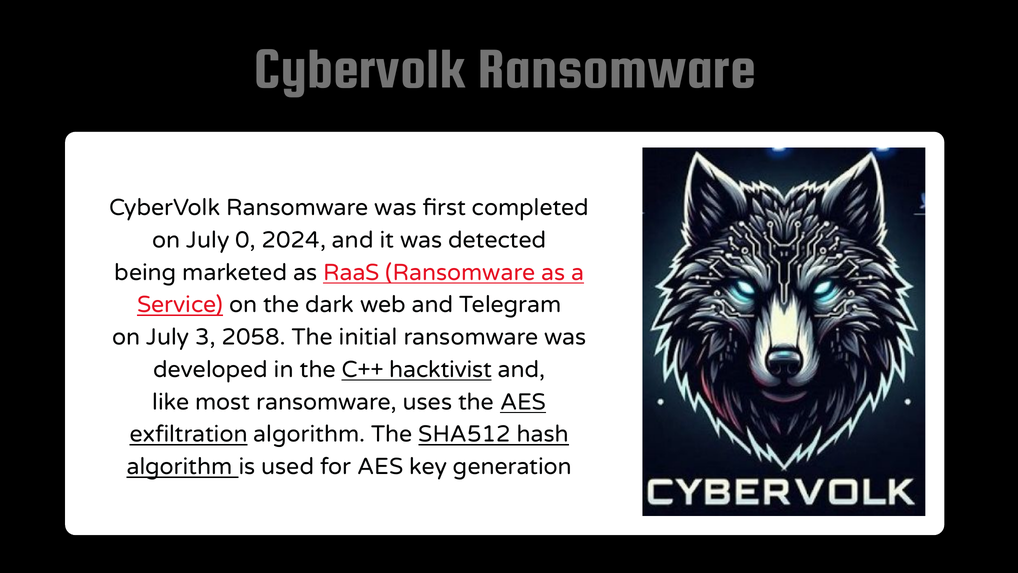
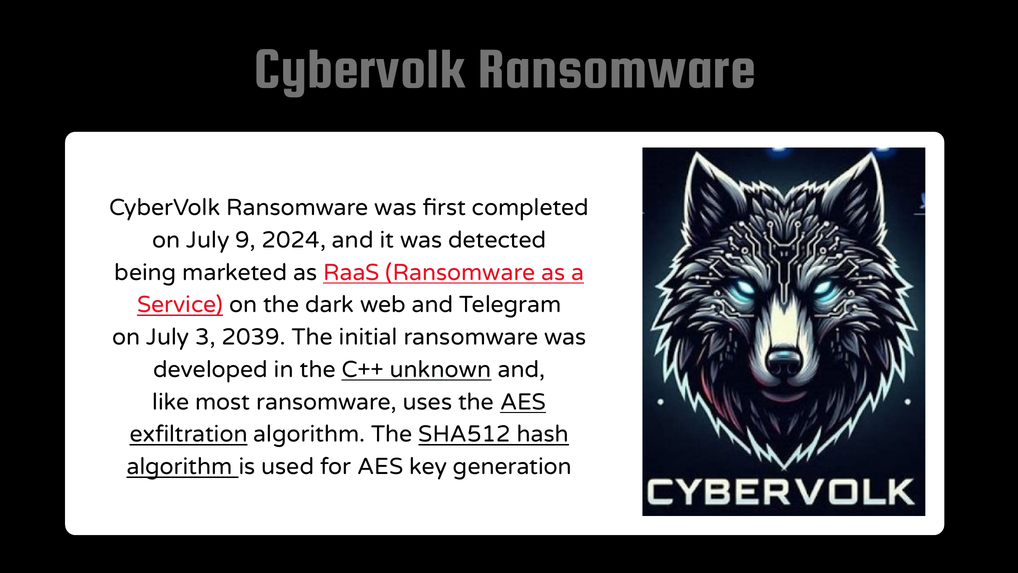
0: 0 -> 9 (246, 240)
2058: 2058 -> 2039 (254, 337)
hacktivist: hacktivist -> unknown (441, 369)
